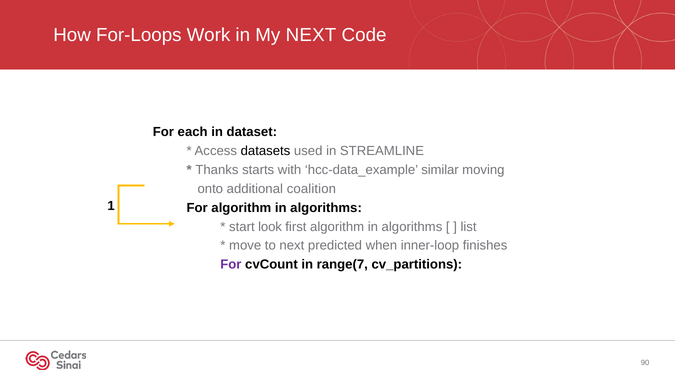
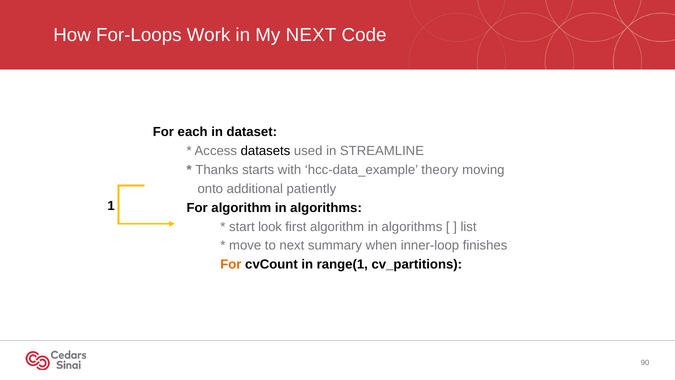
similar: similar -> theory (440, 170)
coalition: coalition -> patiently (311, 189)
predicted: predicted -> summary (335, 245)
For colour: purple -> orange (231, 264)
range(7: range(7 -> range(1 (342, 264)
